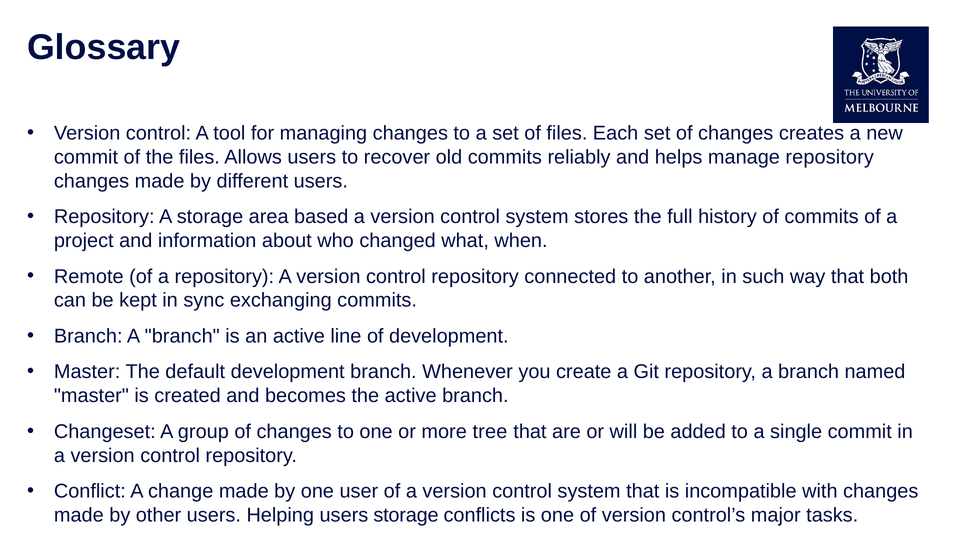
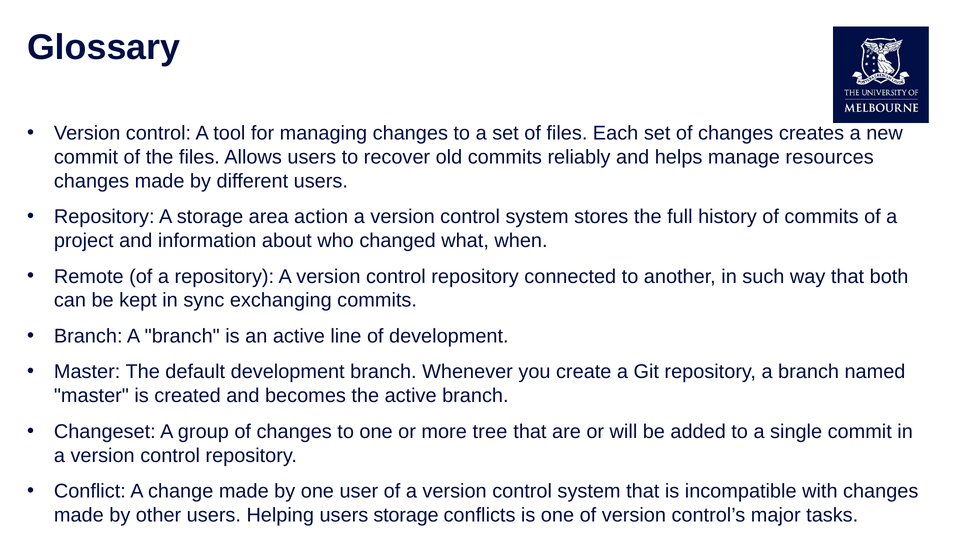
manage repository: repository -> resources (830, 157)
based: based -> action (321, 217)
